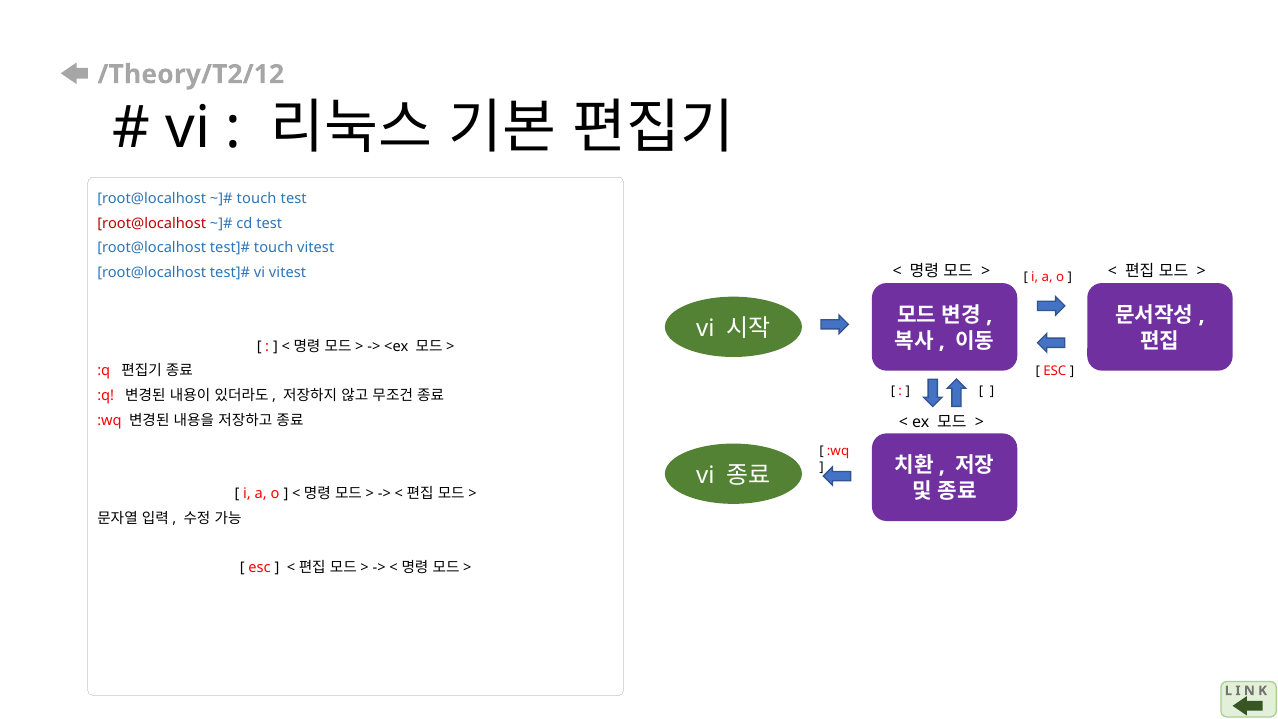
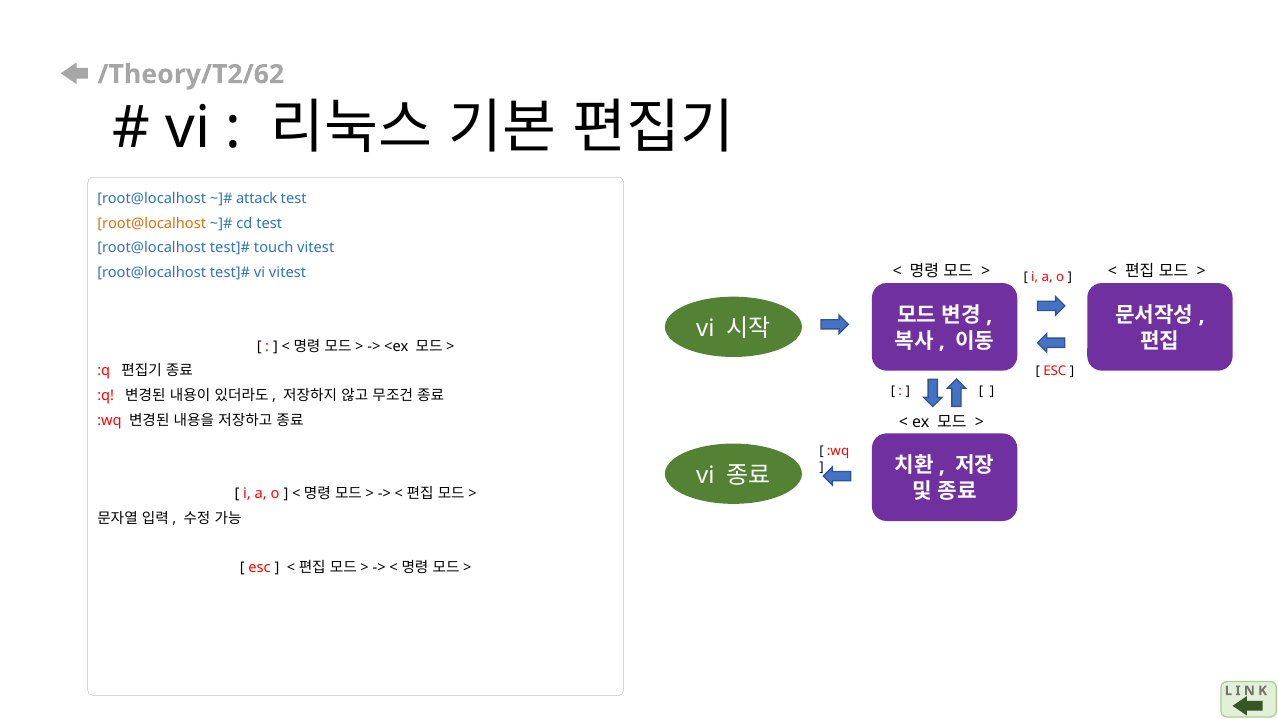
/Theory/T2/12: /Theory/T2/12 -> /Theory/T2/62 (191, 74)
touch: touch -> attack (257, 199)
root@localhost colour: red -> orange (152, 223)
